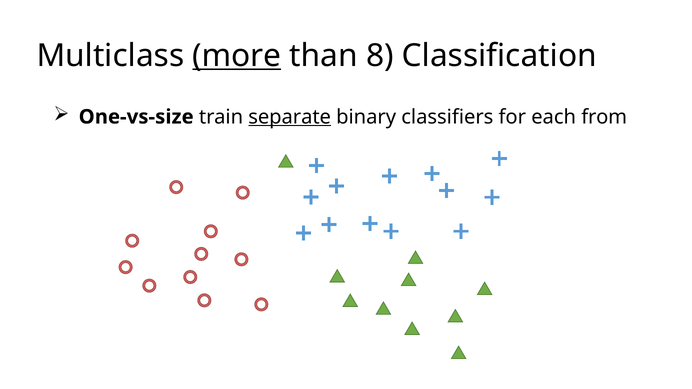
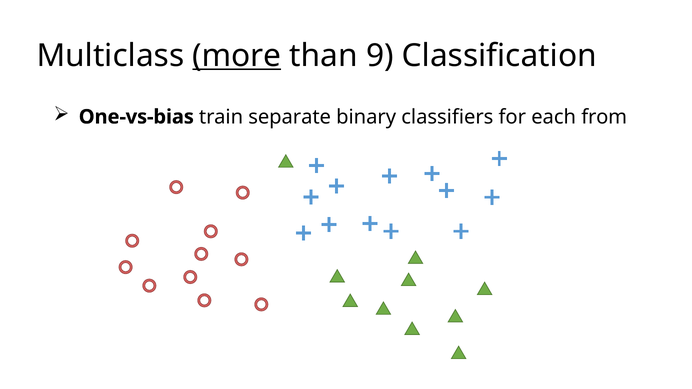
8: 8 -> 9 (380, 56)
One-vs-size: One-vs-size -> One-vs-bias (136, 117)
separate underline: present -> none (290, 117)
